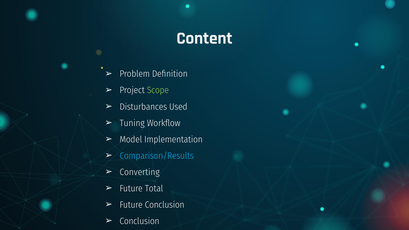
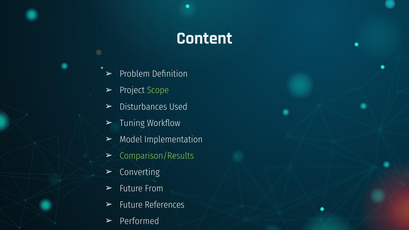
Comparison/Results colour: light blue -> light green (157, 156)
Total: Total -> From (154, 188)
Future Conclusion: Conclusion -> References (165, 205)
Conclusion: Conclusion -> Performed (139, 221)
